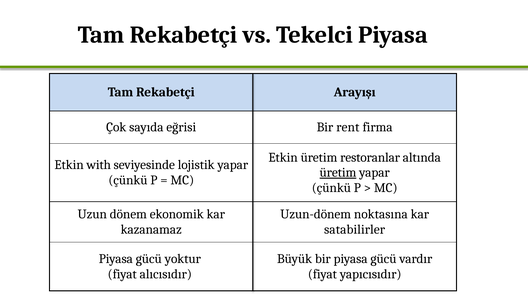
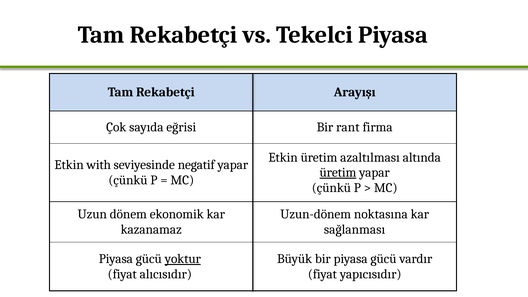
rent: rent -> rant (348, 127)
restoranlar: restoranlar -> azaltılması (370, 157)
lojistik: lojistik -> negatif (196, 165)
satabilirler: satabilirler -> sağlanması (355, 229)
yoktur underline: none -> present (183, 259)
